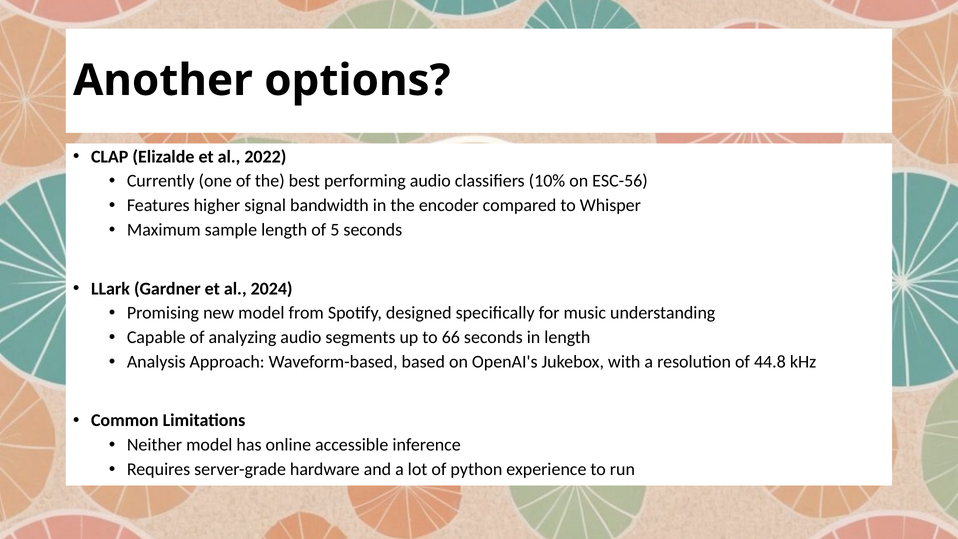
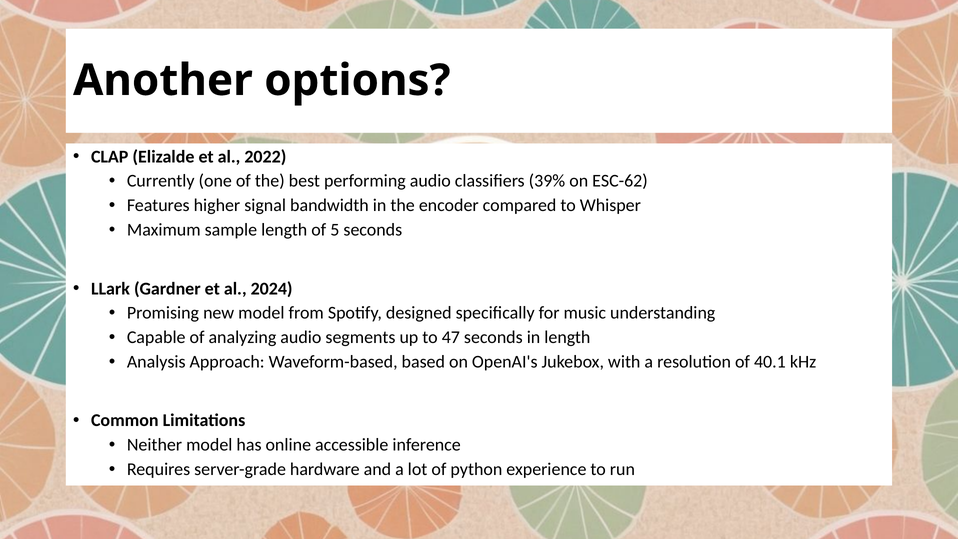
10%: 10% -> 39% (547, 181)
ESC-56: ESC-56 -> ESC-62 (620, 181)
66: 66 -> 47 (451, 337)
44.8: 44.8 -> 40.1 (770, 362)
